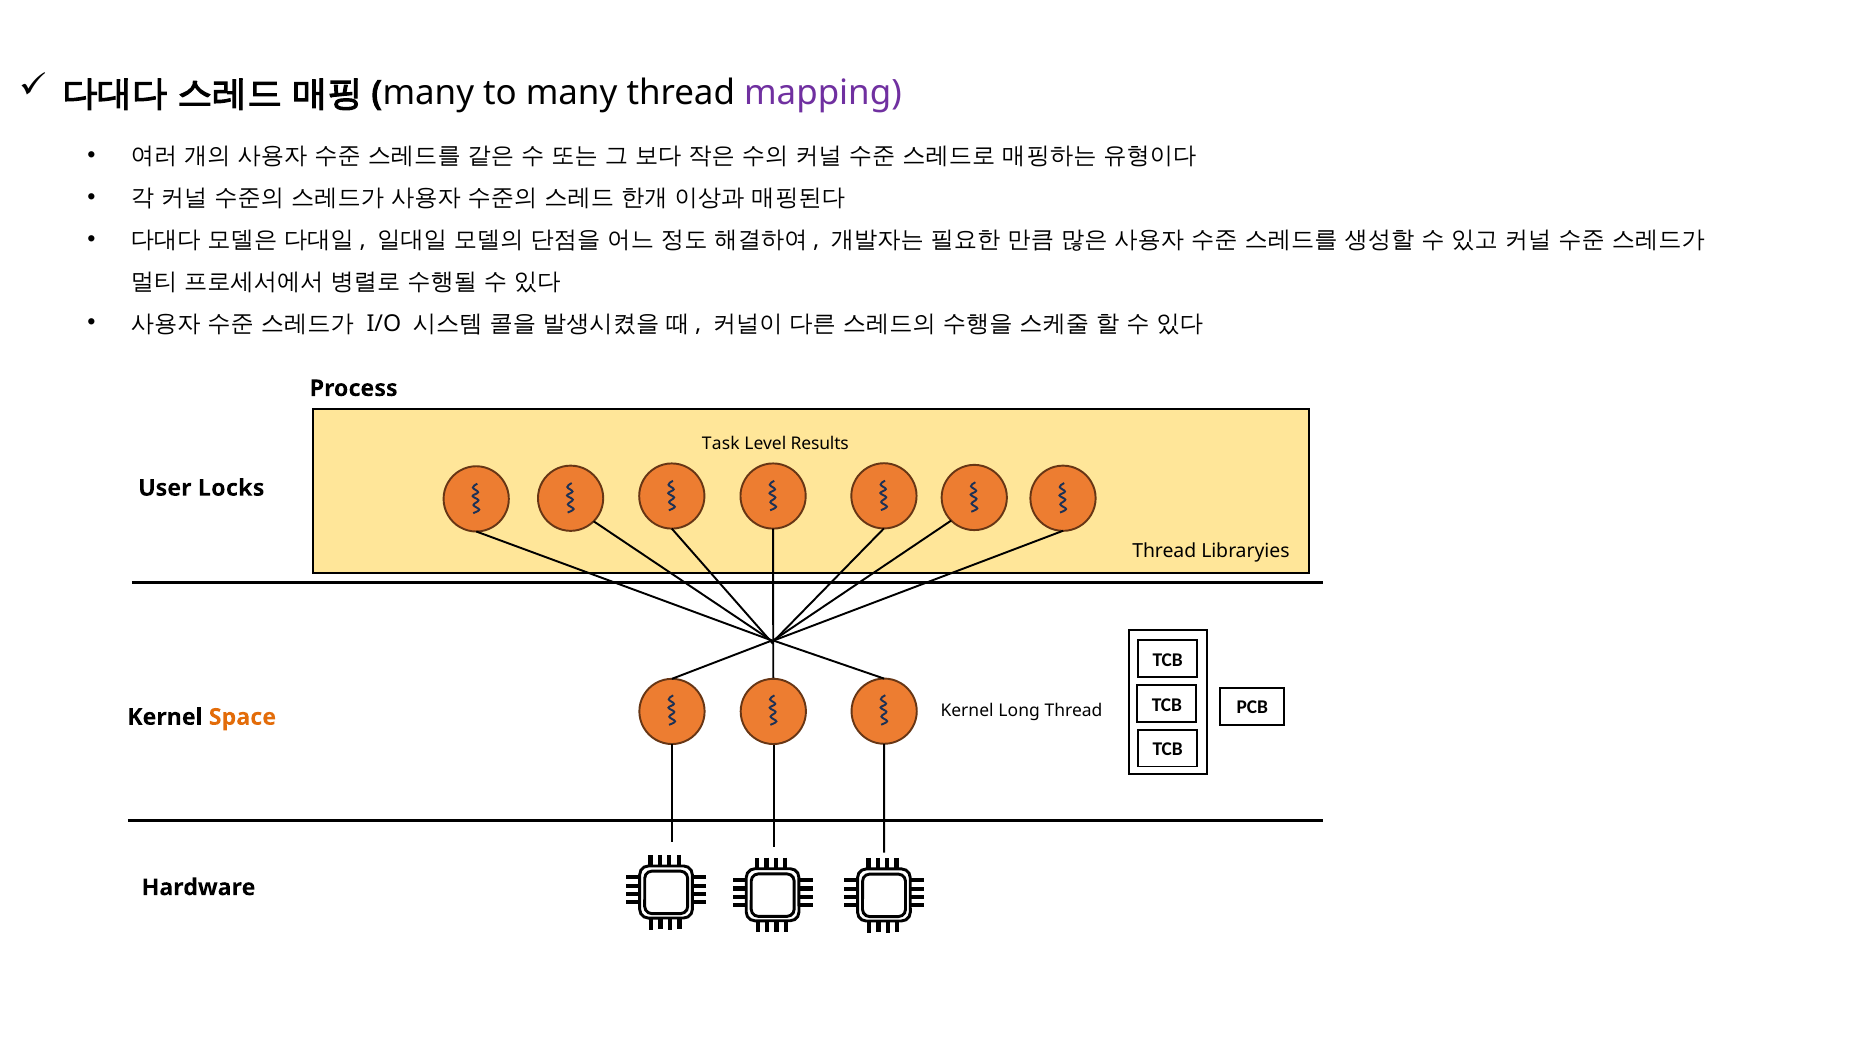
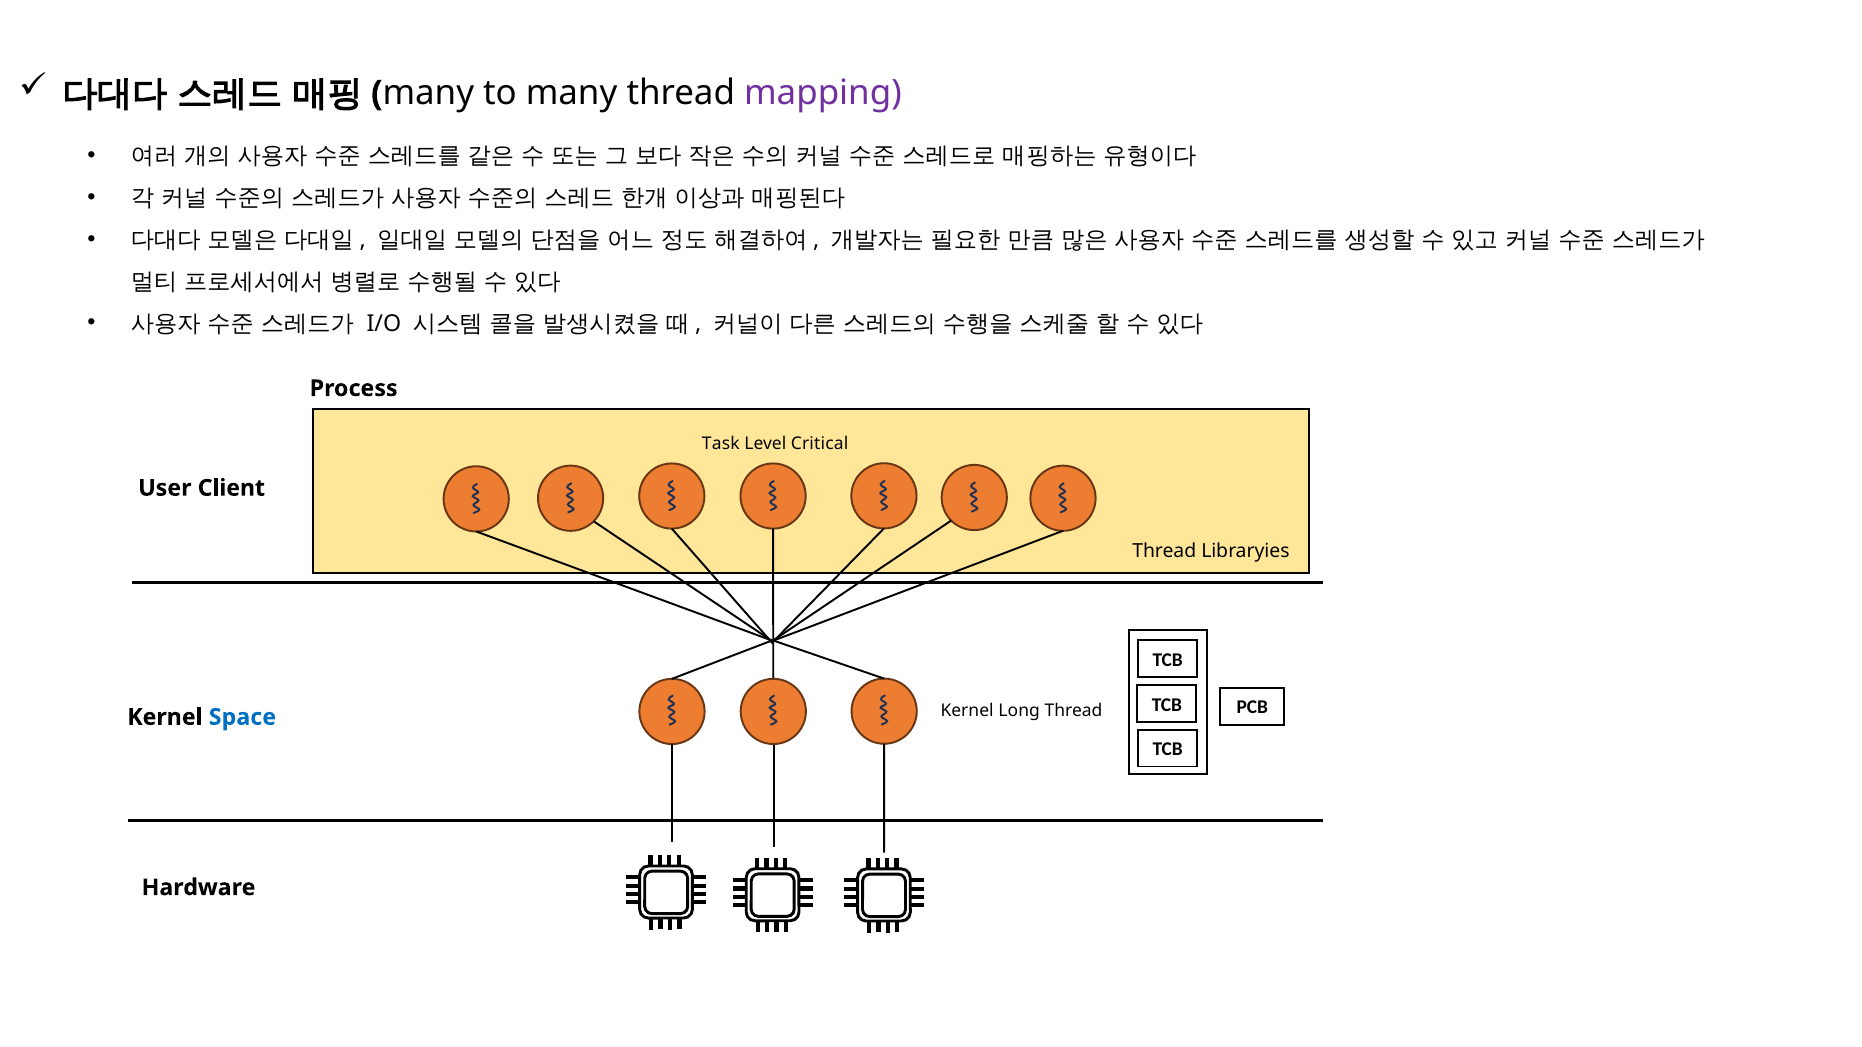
Results: Results -> Critical (820, 444)
Locks: Locks -> Client (231, 488)
Space colour: orange -> blue (242, 717)
